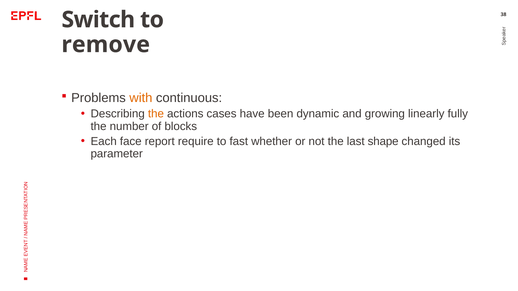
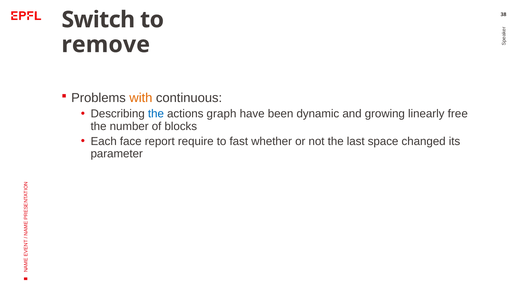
the colour: orange -> blue (156, 114)
cases: cases -> graph (221, 114)
fully: fully -> free (458, 114)
shape: shape -> space (383, 142)
